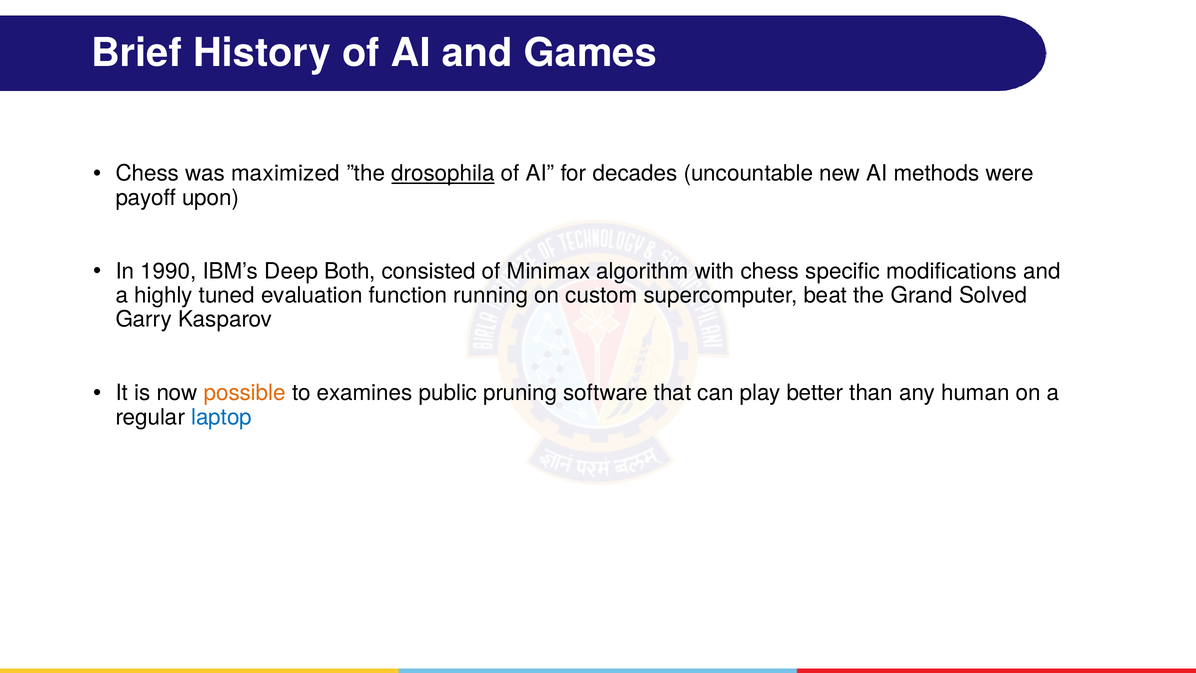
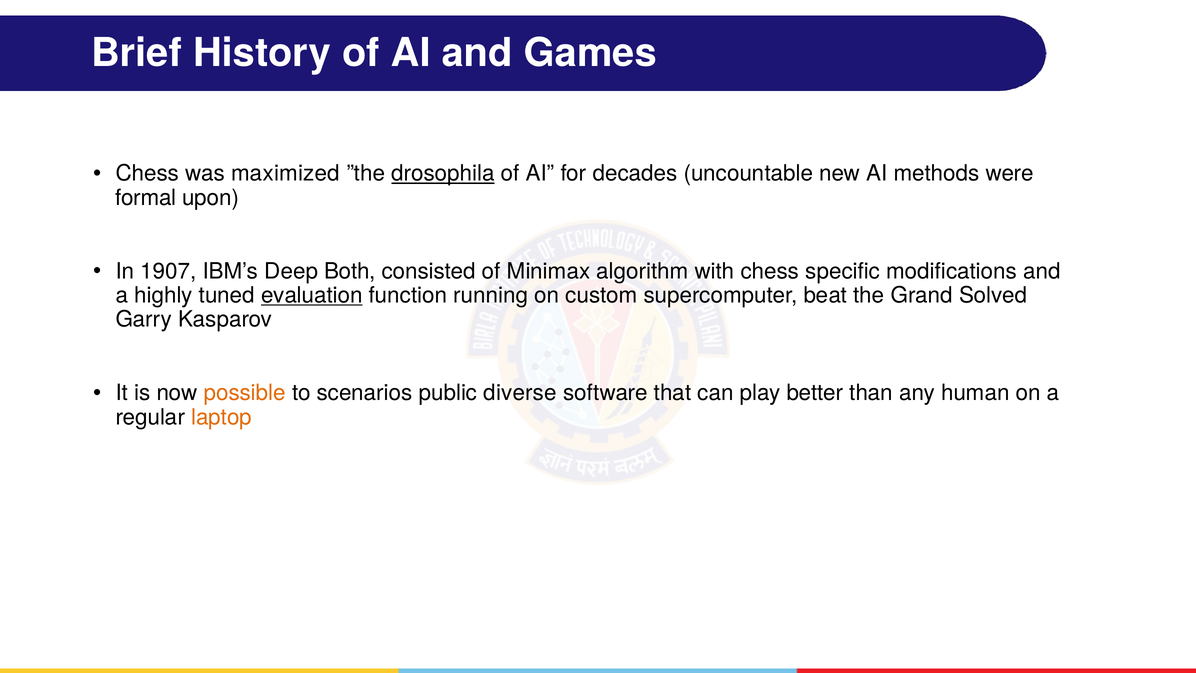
payoff: payoff -> formal (146, 198)
1990: 1990 -> 1907 (168, 271)
evaluation underline: none -> present (312, 295)
examines: examines -> scenarios (365, 393)
pruning: pruning -> diverse (520, 393)
laptop colour: blue -> orange (222, 417)
